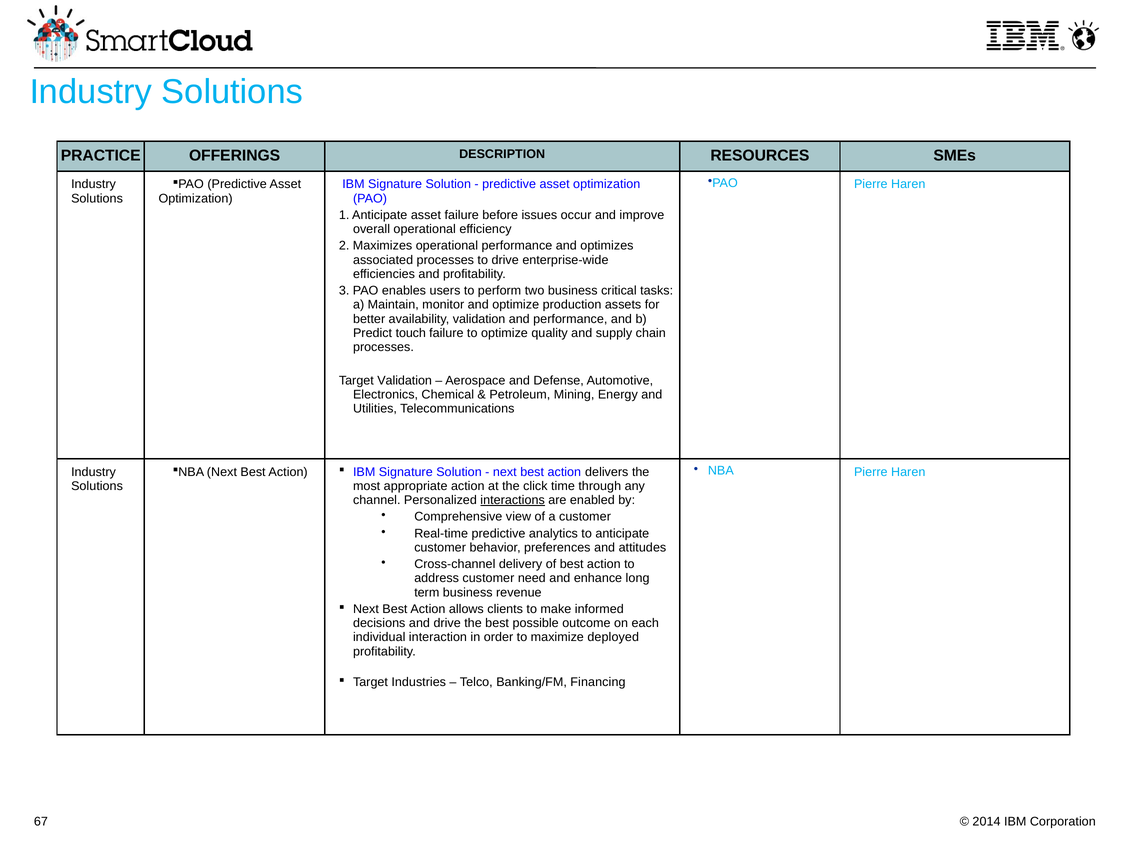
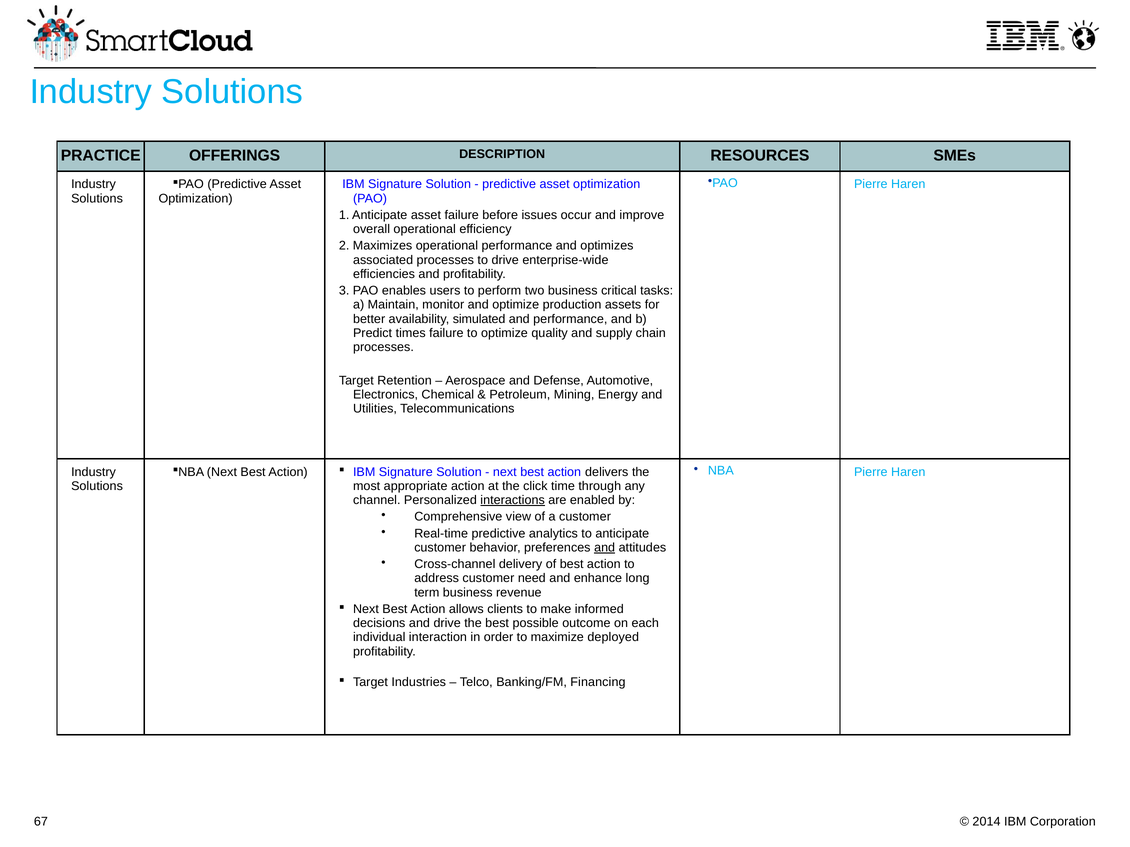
availability validation: validation -> simulated (479, 319)
touch: touch -> times (411, 333)
Target Validation: Validation -> Retention (405, 381)
and underline: none -> present (605, 548)
